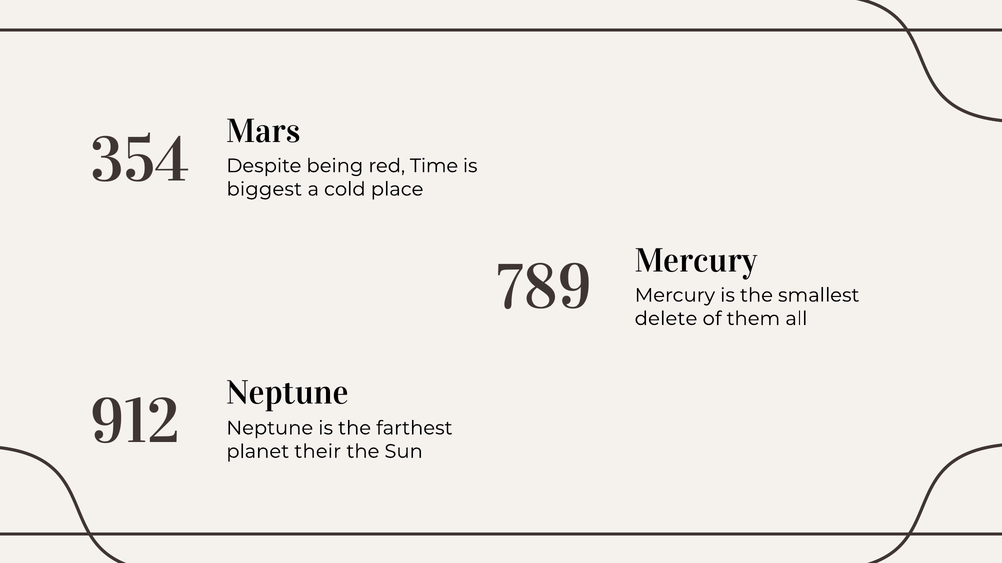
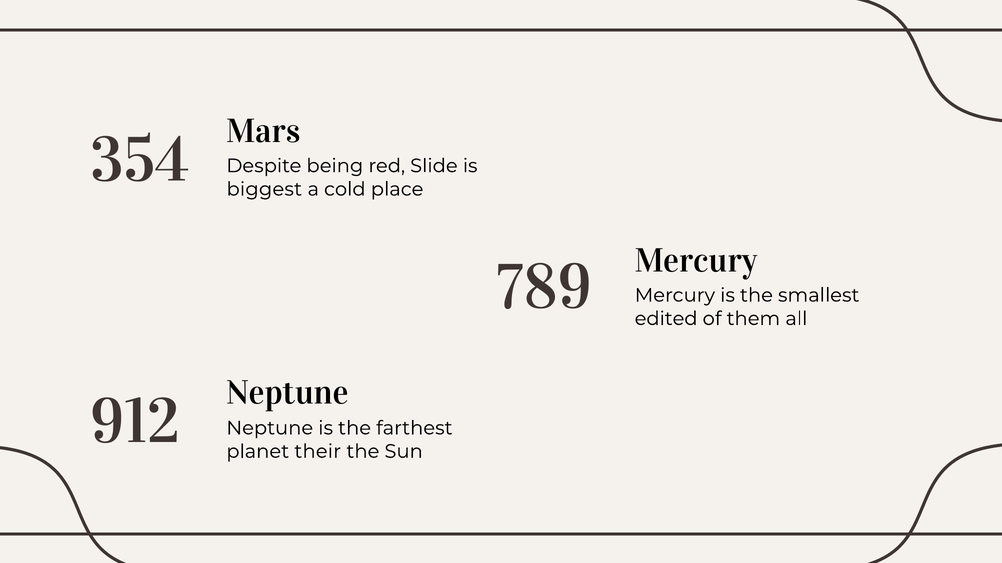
Time: Time -> Slide (434, 166)
delete: delete -> edited (666, 319)
